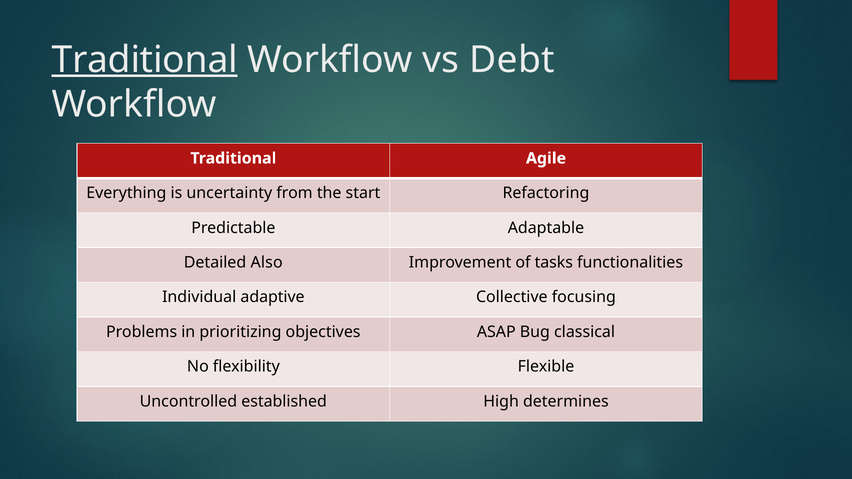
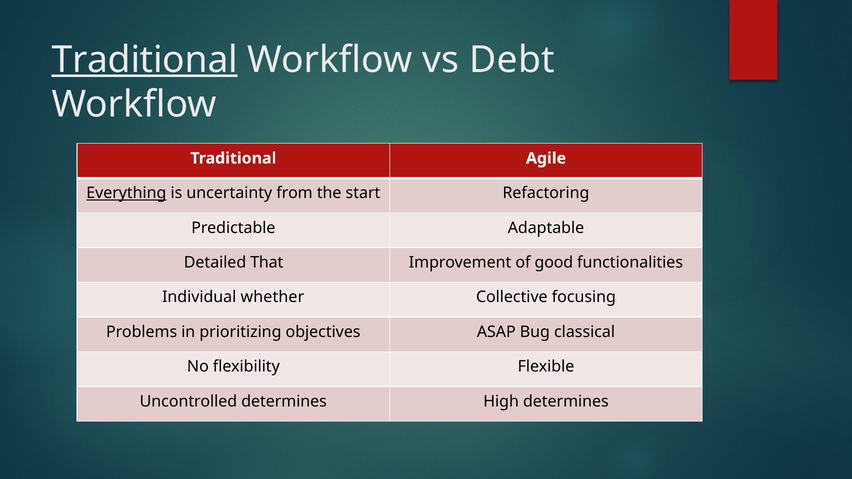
Everything underline: none -> present (126, 193)
Also: Also -> That (267, 263)
tasks: tasks -> good (554, 263)
adaptive: adaptive -> whether (272, 297)
Uncontrolled established: established -> determines (284, 402)
